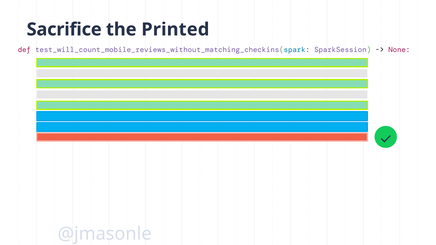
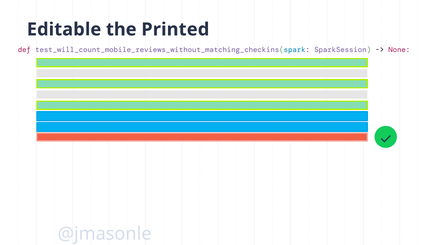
Sacrifice: Sacrifice -> Editable (64, 29)
